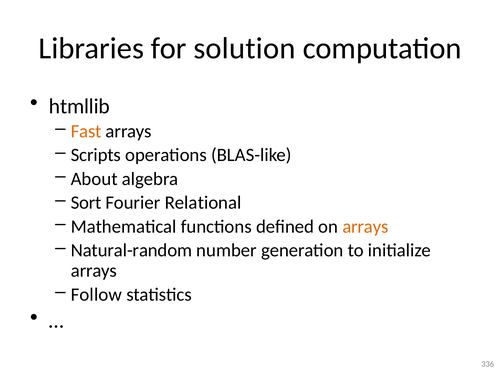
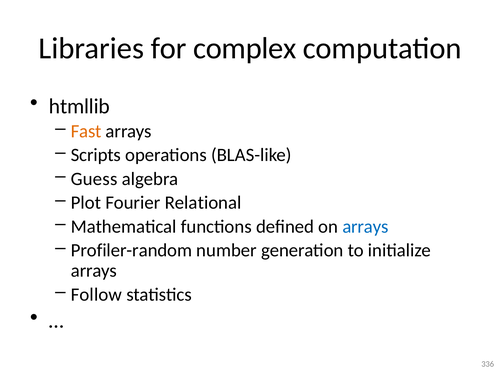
solution: solution -> complex (245, 48)
About: About -> Guess (94, 179)
Sort: Sort -> Plot (86, 203)
arrays colour: orange -> blue (365, 226)
Natural-random: Natural-random -> Profiler-random (131, 250)
